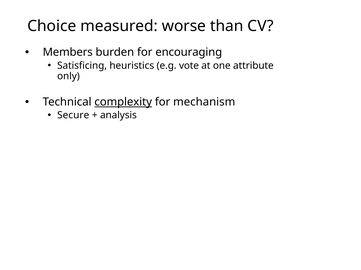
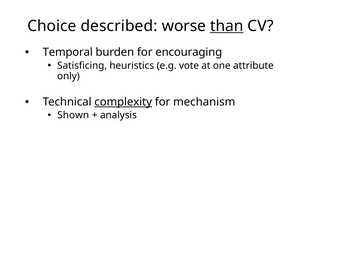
measured: measured -> described (119, 26)
than underline: none -> present (227, 26)
Members: Members -> Temporal (68, 52)
Secure: Secure -> Shown (73, 116)
